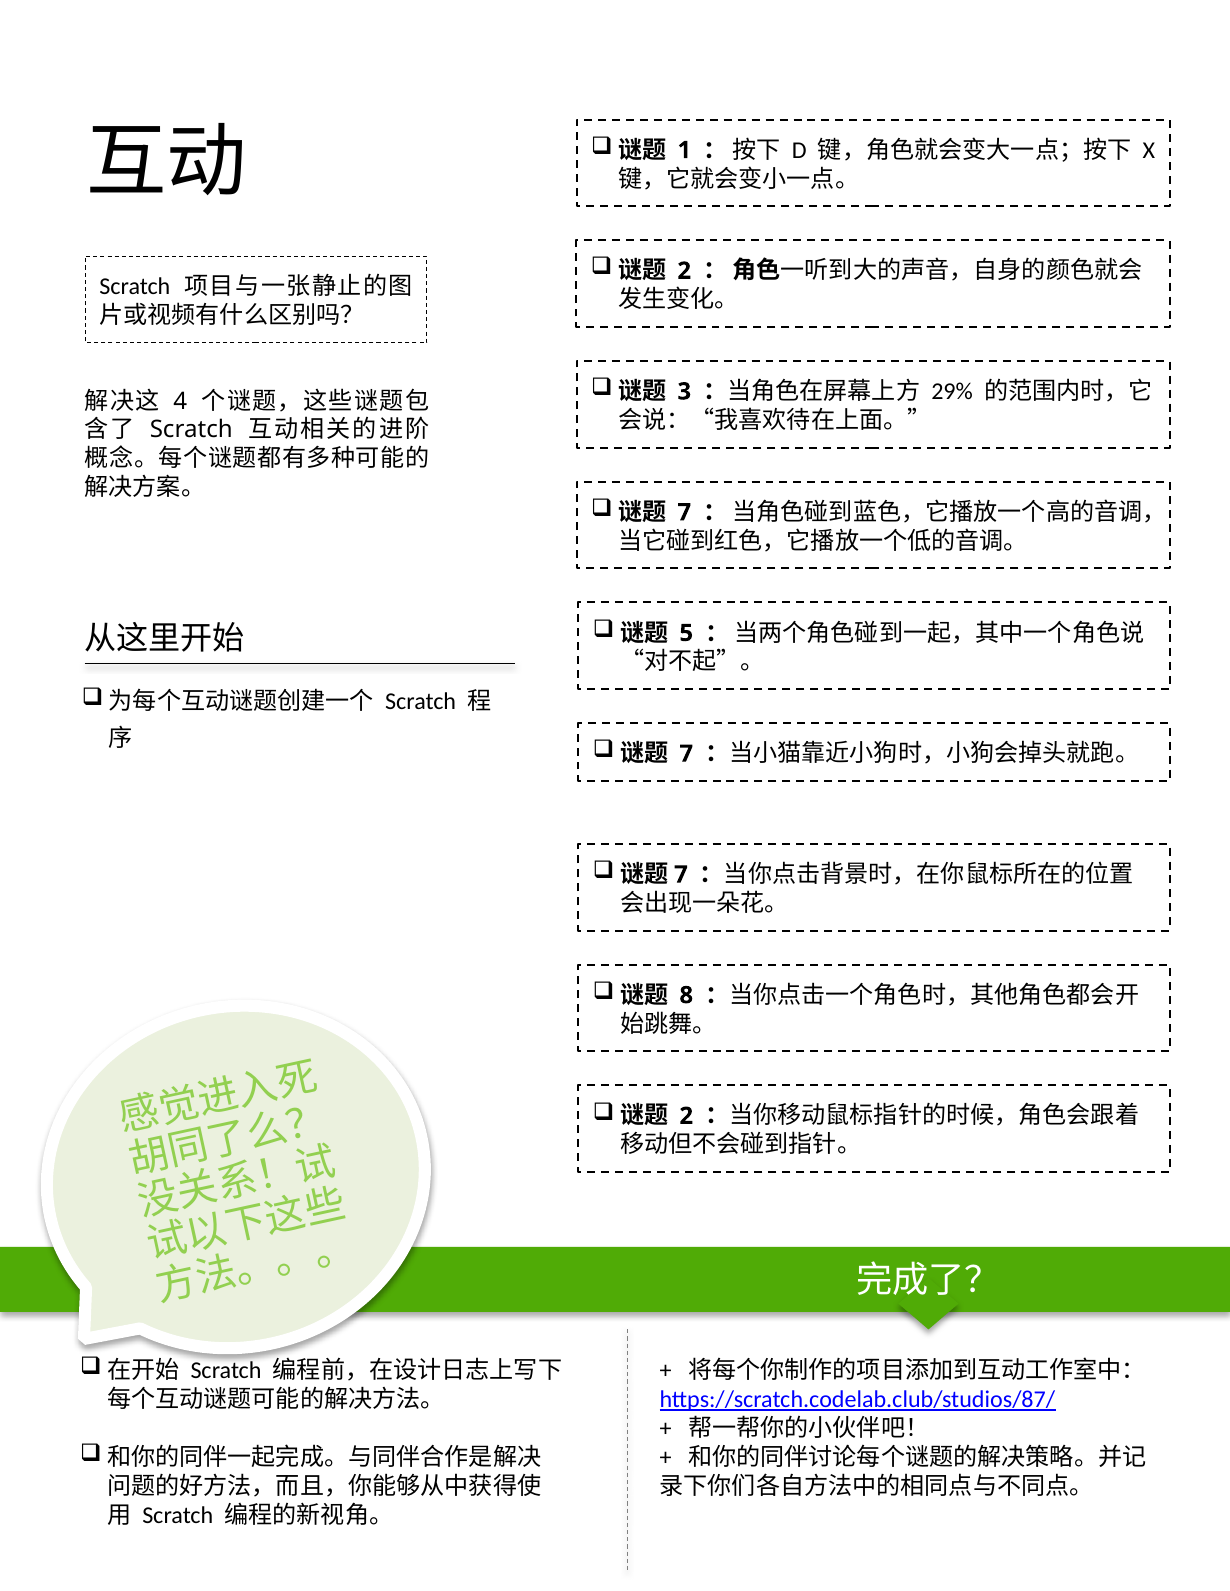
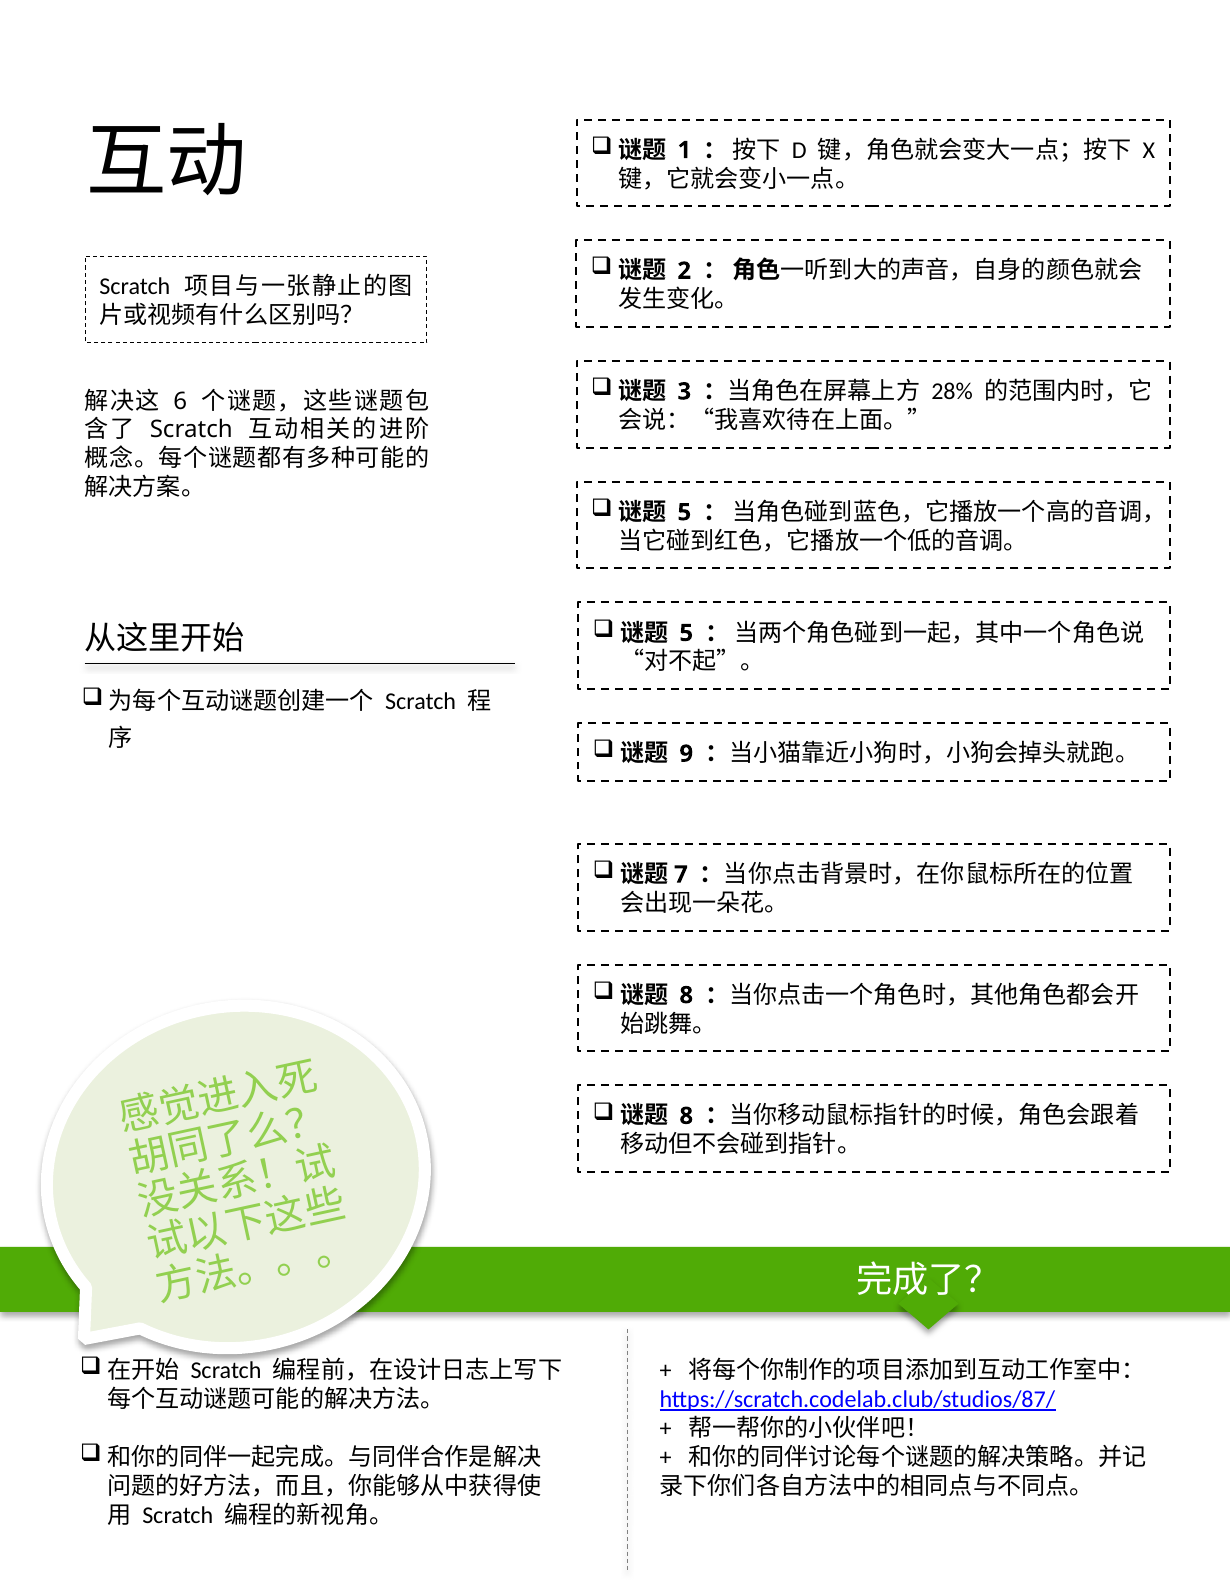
29%: 29% -> 28% (952, 392)
4: 4 -> 6 (180, 401)
7: 7 -> 5 (684, 513)
7: 7 -> 9 (686, 754)
2: 2 -> 8 (686, 1117)
